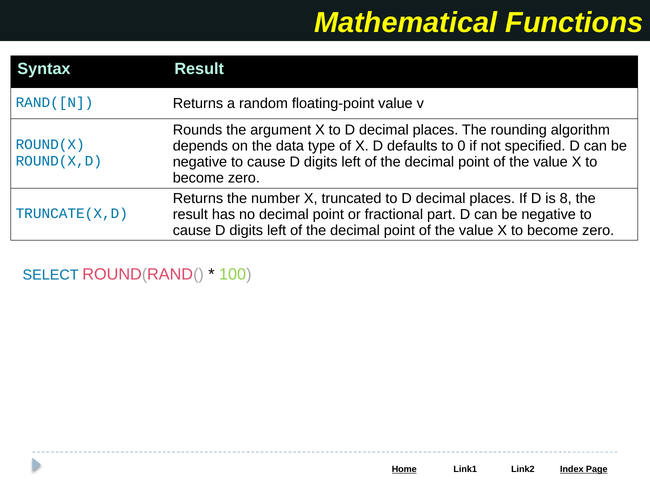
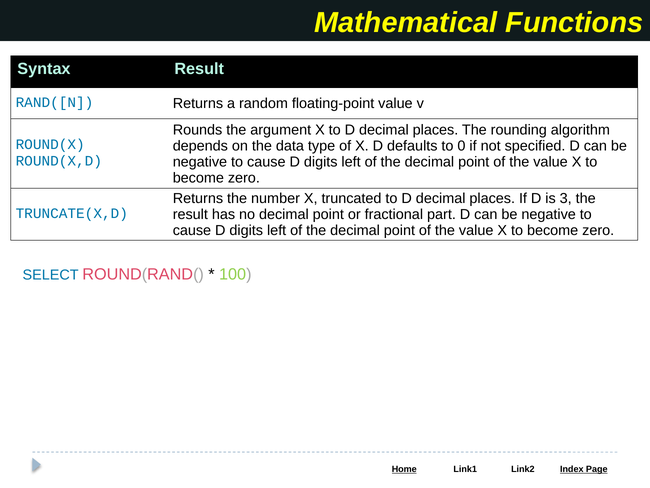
8: 8 -> 3 (566, 198)
